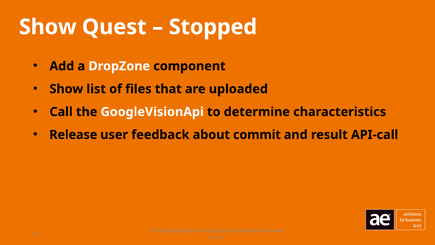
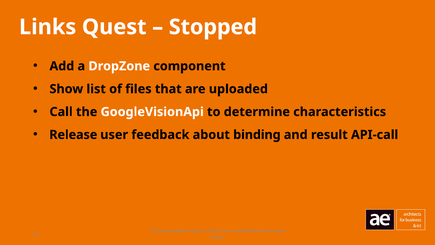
Show: Show -> Links (48, 27)
commit: commit -> binding (257, 135)
